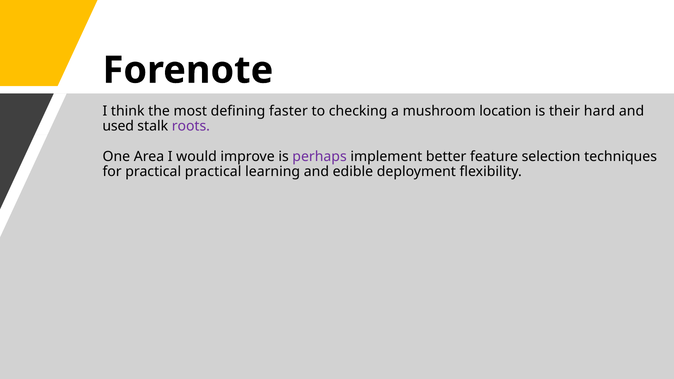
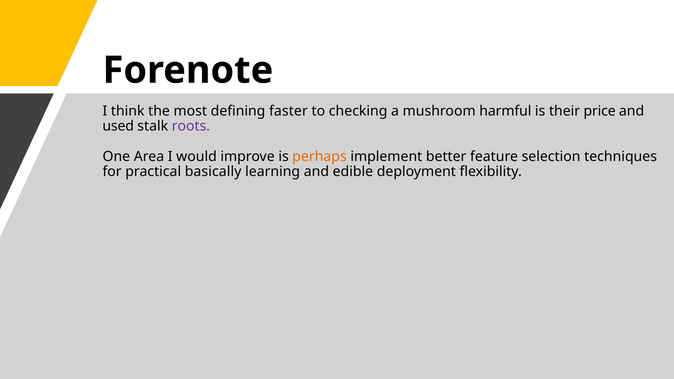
location: location -> harmful (505, 111)
hard: hard -> price (600, 111)
perhaps colour: purple -> orange (320, 156)
practical practical: practical -> basically (213, 172)
